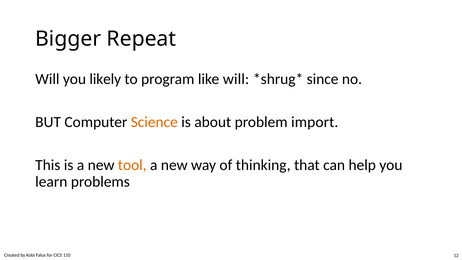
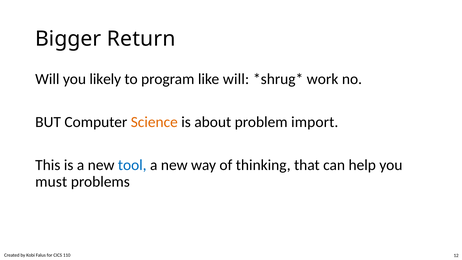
Repeat: Repeat -> Return (141, 39)
since: since -> work (323, 79)
tool colour: orange -> blue (132, 165)
learn: learn -> must (51, 182)
